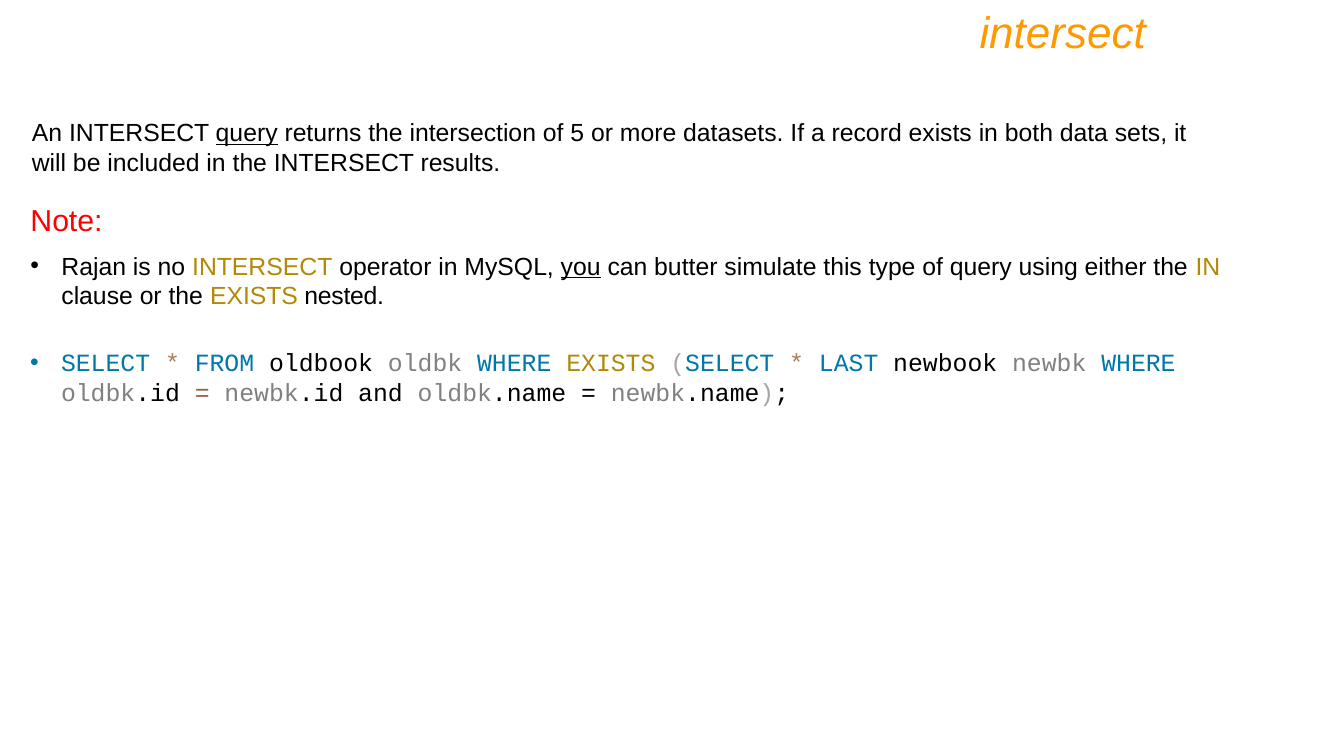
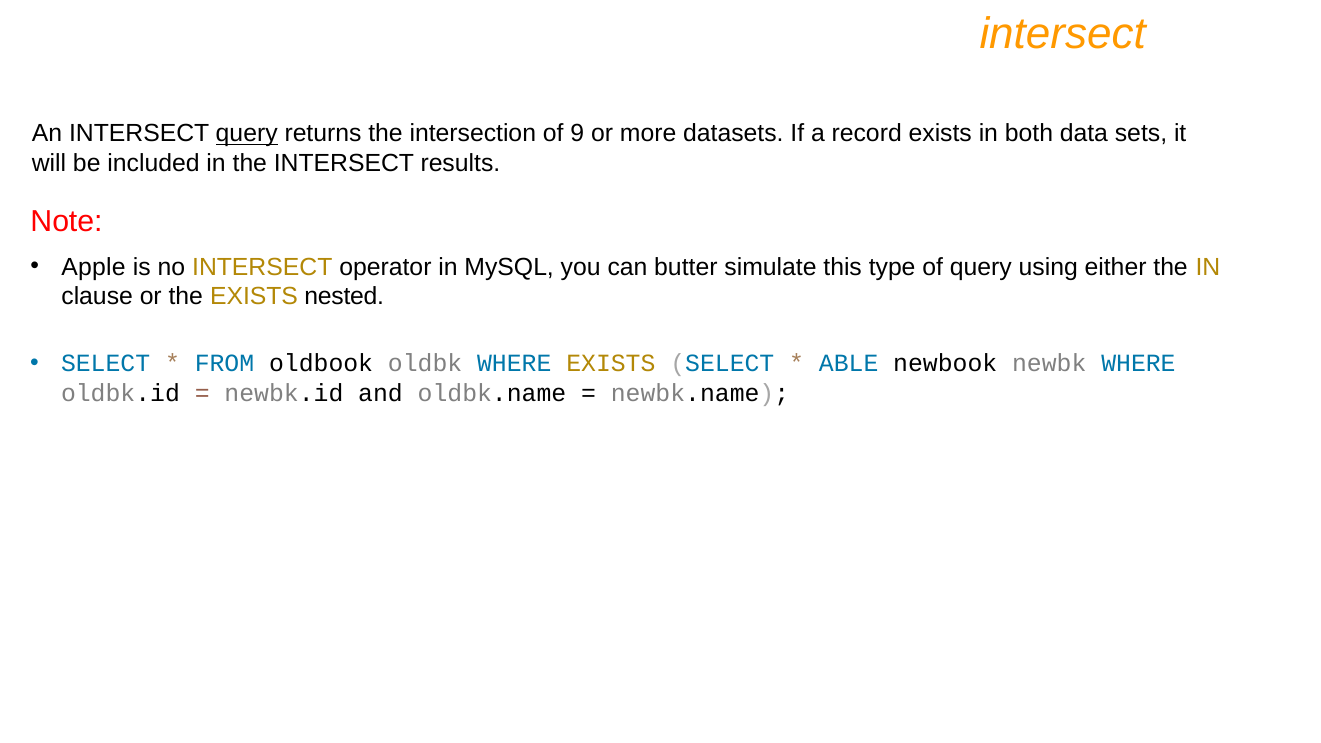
5: 5 -> 9 (577, 134)
Rajan: Rajan -> Apple (94, 267)
you underline: present -> none (581, 267)
LAST: LAST -> ABLE (849, 363)
